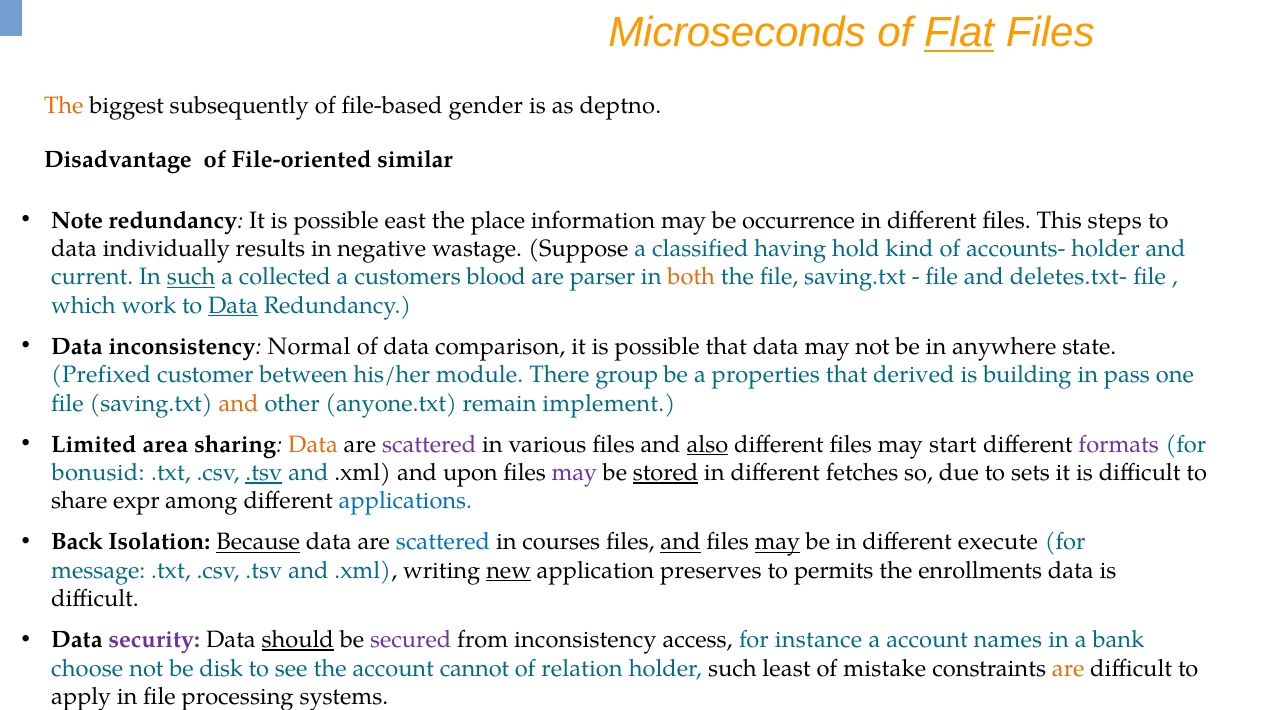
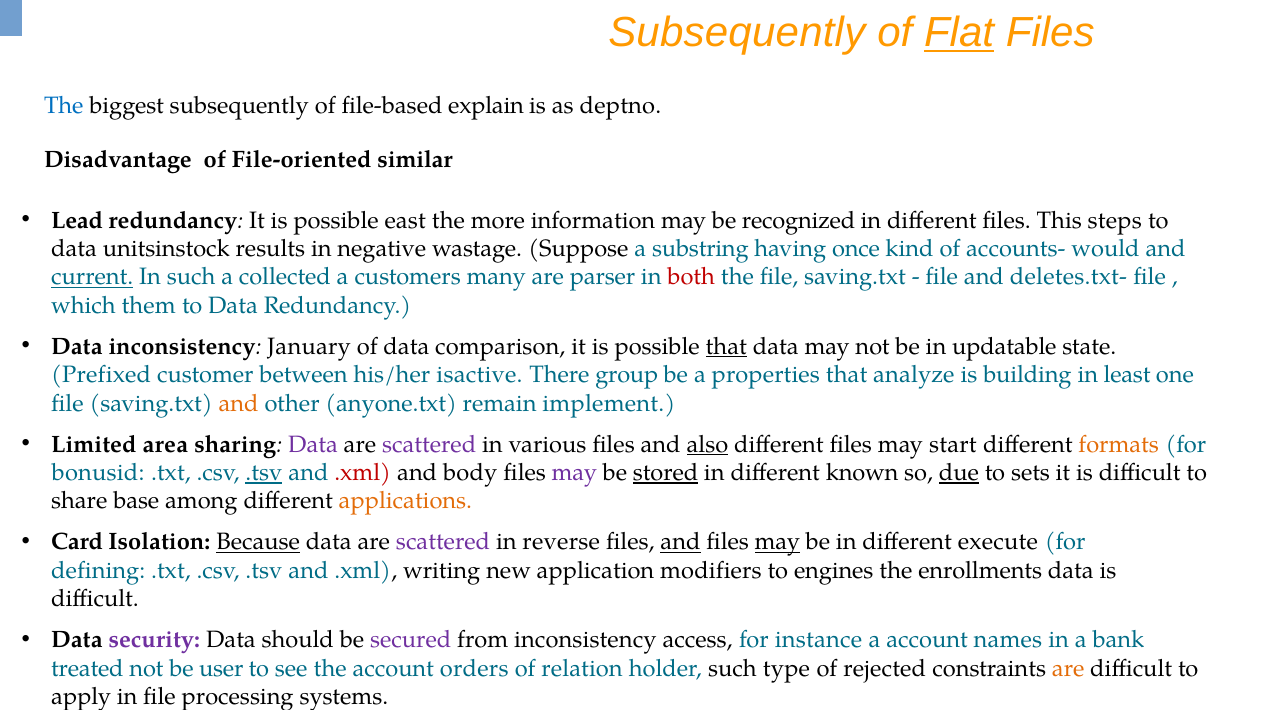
Microseconds: Microseconds -> Subsequently (737, 33)
The colour: orange -> blue (64, 106)
gender: gender -> explain (486, 106)
Note: Note -> Lead (77, 220)
place: place -> more (498, 220)
occurrence: occurrence -> recognized (799, 220)
individually: individually -> unitsinstock (166, 249)
classified: classified -> substring (700, 249)
hold: hold -> once (856, 249)
accounts- holder: holder -> would (1106, 249)
current underline: none -> present (92, 277)
such underline: present -> none (191, 277)
blood: blood -> many (496, 277)
both colour: orange -> red (691, 277)
work: work -> them (149, 305)
Data underline: present -> none (233, 305)
Normal: Normal -> January (309, 346)
that underline: none -> present (726, 346)
anywhere: anywhere -> updatable (1004, 346)
module: module -> isactive (480, 375)
derived: derived -> analyze (914, 375)
pass: pass -> least (1127, 375)
Data colour: orange -> purple (313, 444)
formats colour: purple -> orange (1119, 444)
.xml colour: black -> red (363, 473)
upon: upon -> body (470, 473)
fetches: fetches -> known (862, 473)
due underline: none -> present (959, 473)
expr: expr -> base (136, 501)
applications colour: blue -> orange (405, 501)
Back: Back -> Card (77, 542)
scattered colour: blue -> purple (443, 542)
courses: courses -> reverse (561, 542)
message: message -> defining (98, 570)
new underline: present -> none (509, 570)
preserves: preserves -> modifiers (711, 570)
permits: permits -> engines (834, 570)
should underline: present -> none (298, 640)
choose: choose -> treated (87, 668)
disk: disk -> user (221, 668)
cannot: cannot -> orders (474, 668)
least: least -> type (786, 668)
mistake: mistake -> rejected (885, 668)
